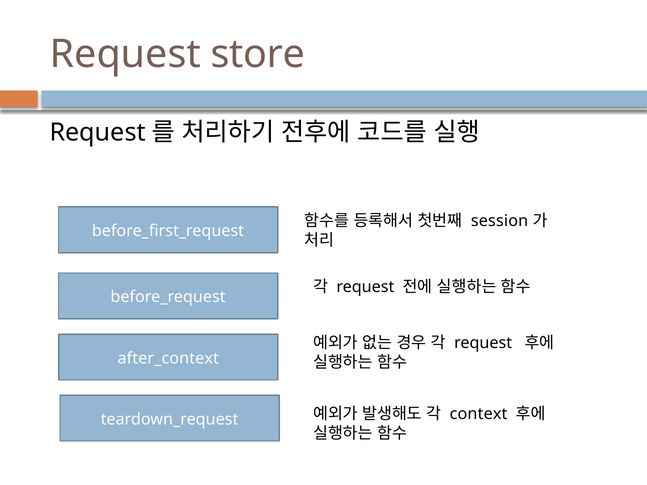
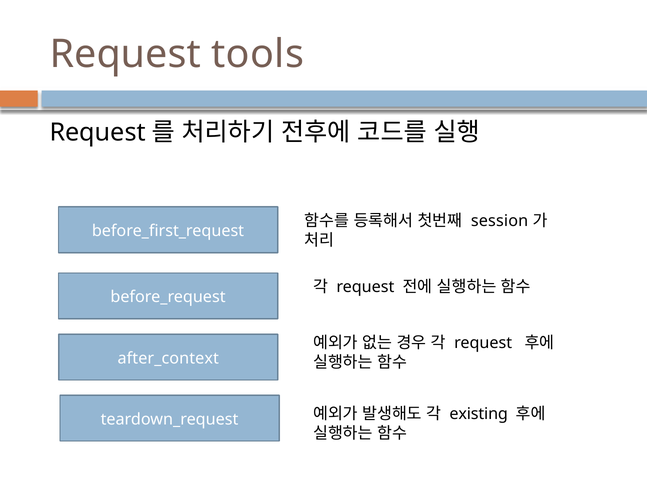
store: store -> tools (258, 54)
context: context -> existing (479, 414)
